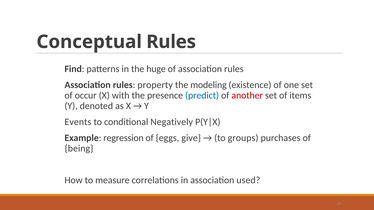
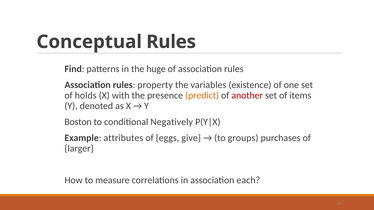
modeling: modeling -> variables (208, 85)
occur: occur -> holds (86, 96)
predict colour: blue -> orange (202, 96)
Events: Events -> Boston (78, 122)
regression: regression -> attributes (123, 138)
being: being -> larger (79, 149)
used: used -> each (248, 181)
